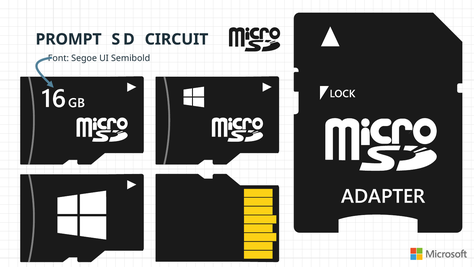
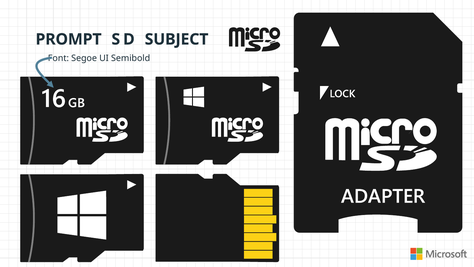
CIRCUIT: CIRCUIT -> SUBJECT (177, 39)
